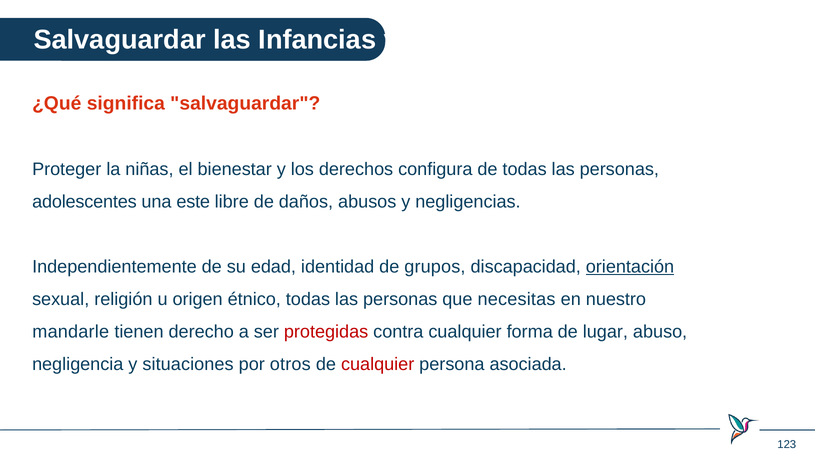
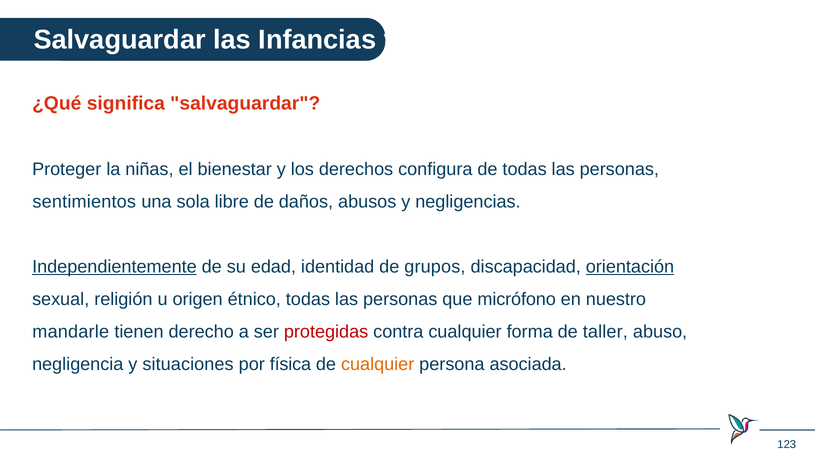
adolescentes: adolescentes -> sentimientos (84, 202)
este: este -> sola (193, 202)
Independientemente underline: none -> present (114, 267)
necesitas: necesitas -> micrófono (517, 300)
lugar: lugar -> taller (605, 332)
otros: otros -> física (290, 365)
cualquier colour: red -> orange (378, 365)
